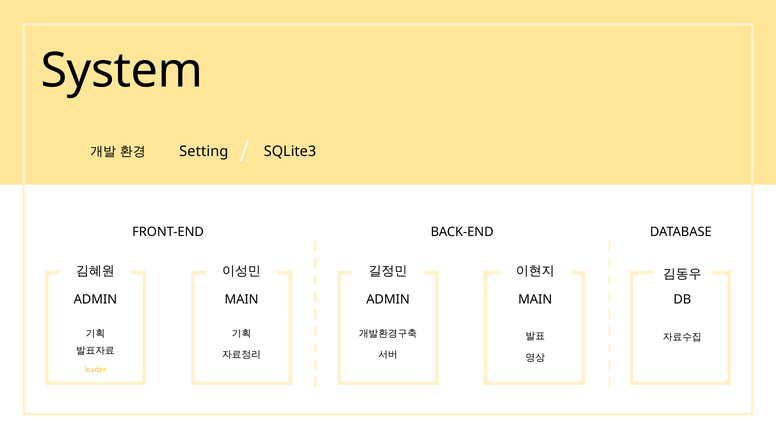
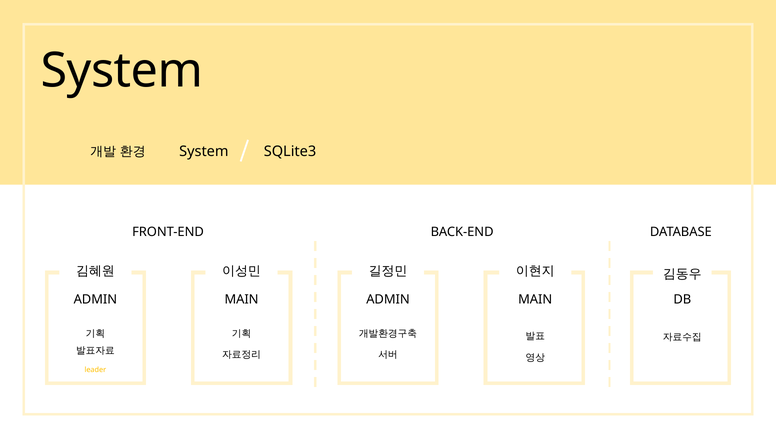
Setting: Setting -> System (204, 151)
